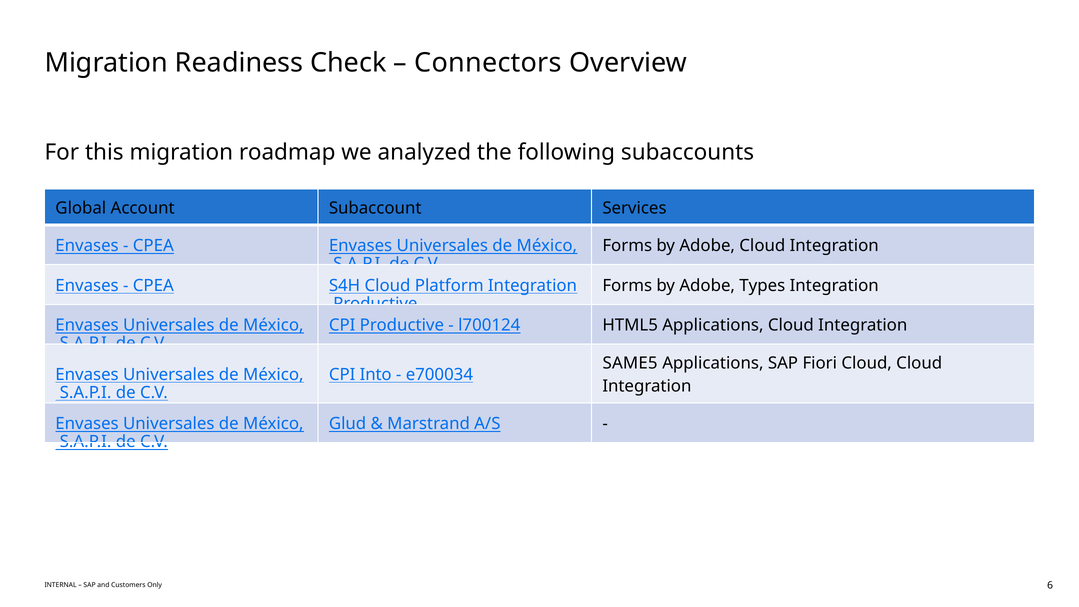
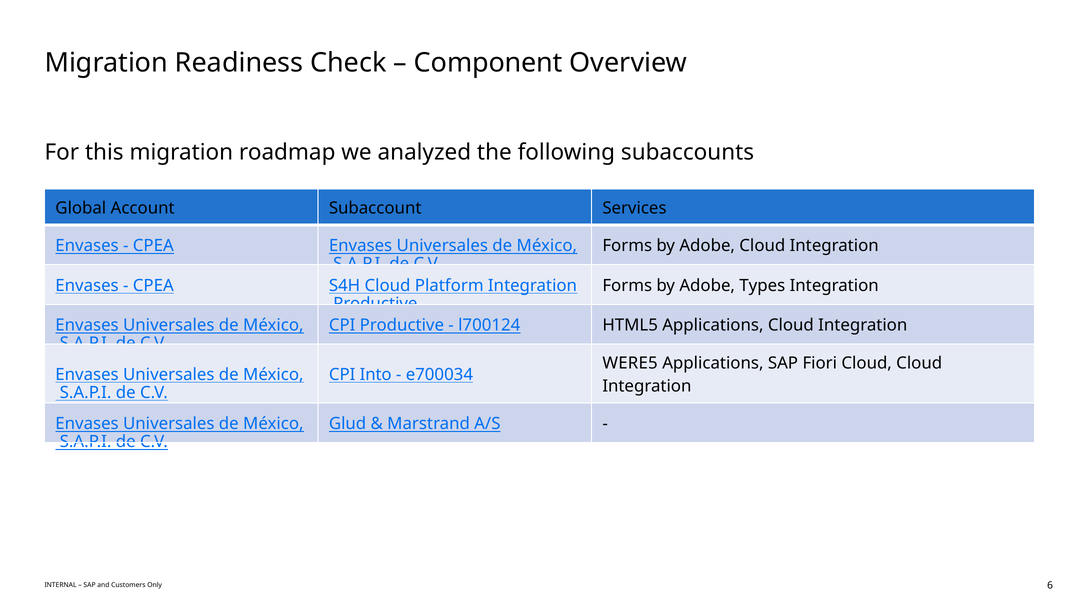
Connectors: Connectors -> Component (488, 63)
SAME5: SAME5 -> WERE5 (630, 363)
